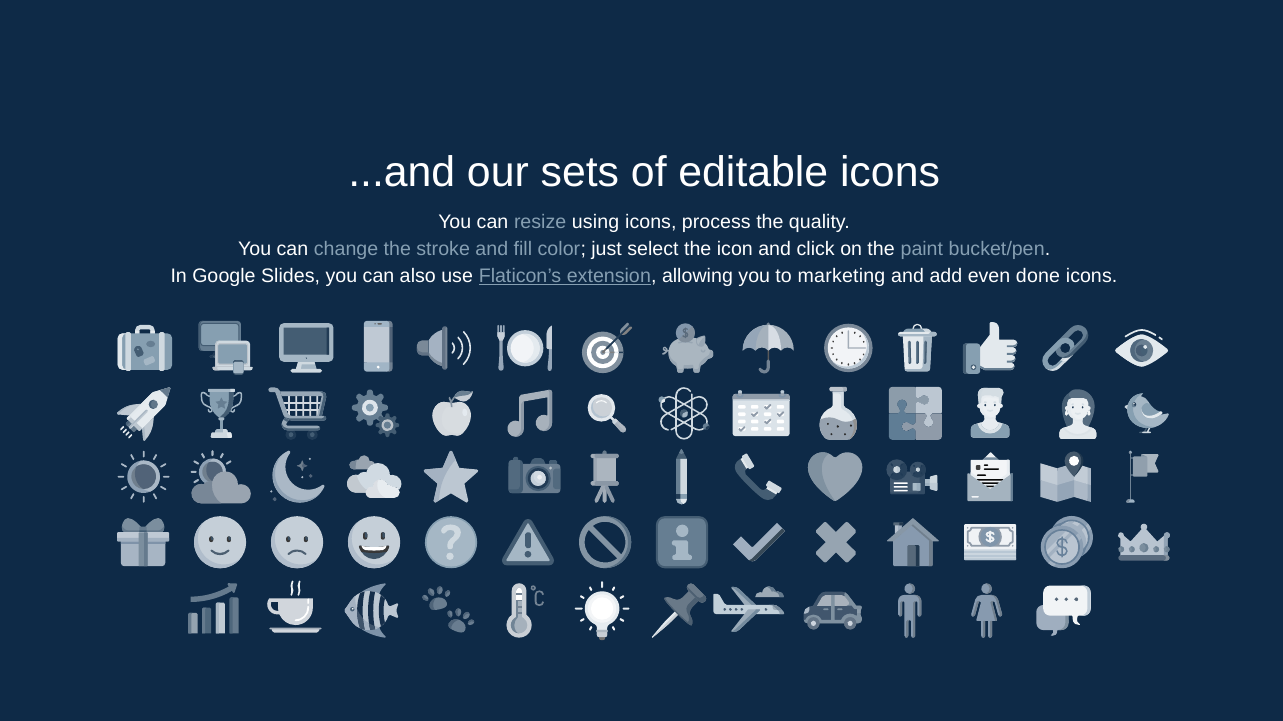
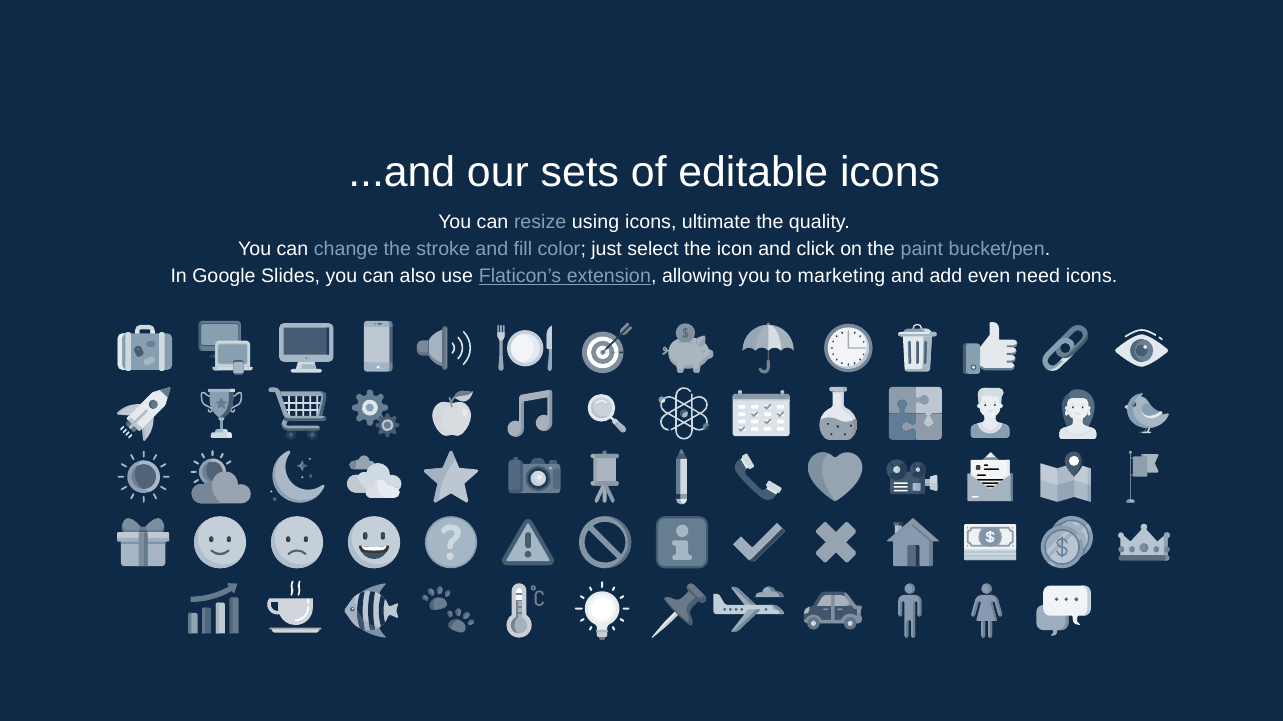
process: process -> ultimate (716, 222)
done: done -> need (1038, 276)
